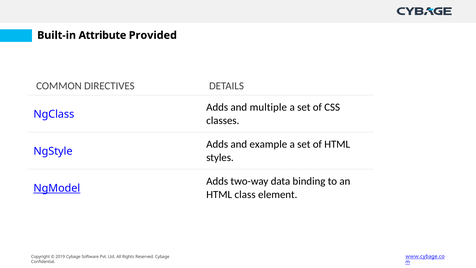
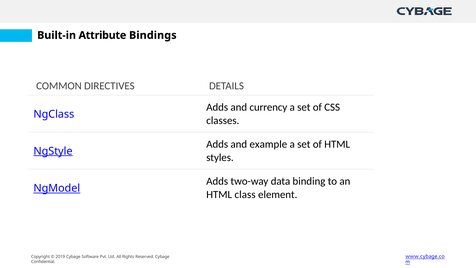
Provided: Provided -> Bindings (153, 35)
multiple: multiple -> currency (268, 107)
NgStyle underline: none -> present (53, 151)
